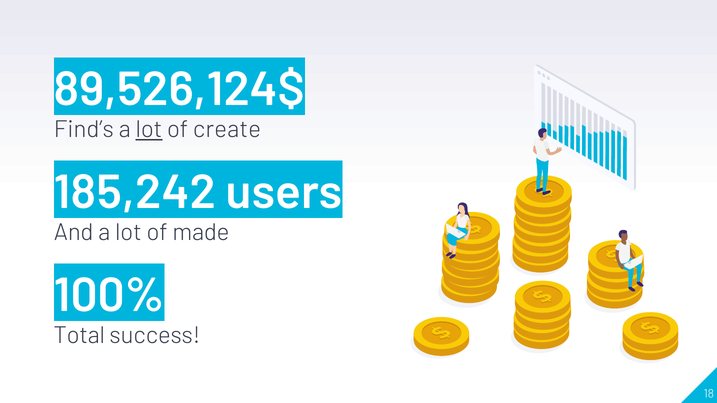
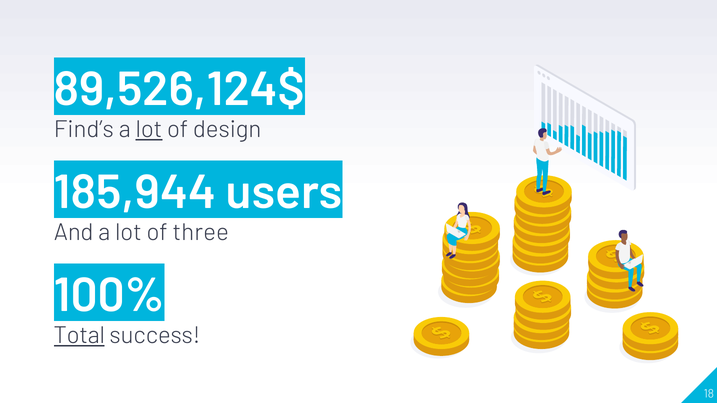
create: create -> design (227, 130)
185,242: 185,242 -> 185,944 (135, 193)
made: made -> three (201, 233)
Total underline: none -> present (79, 336)
